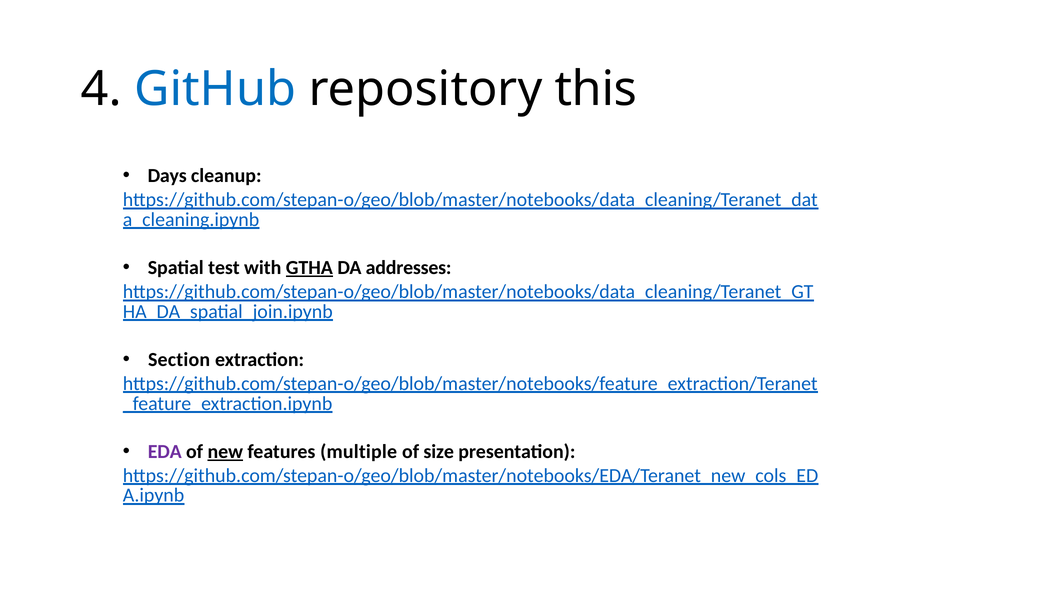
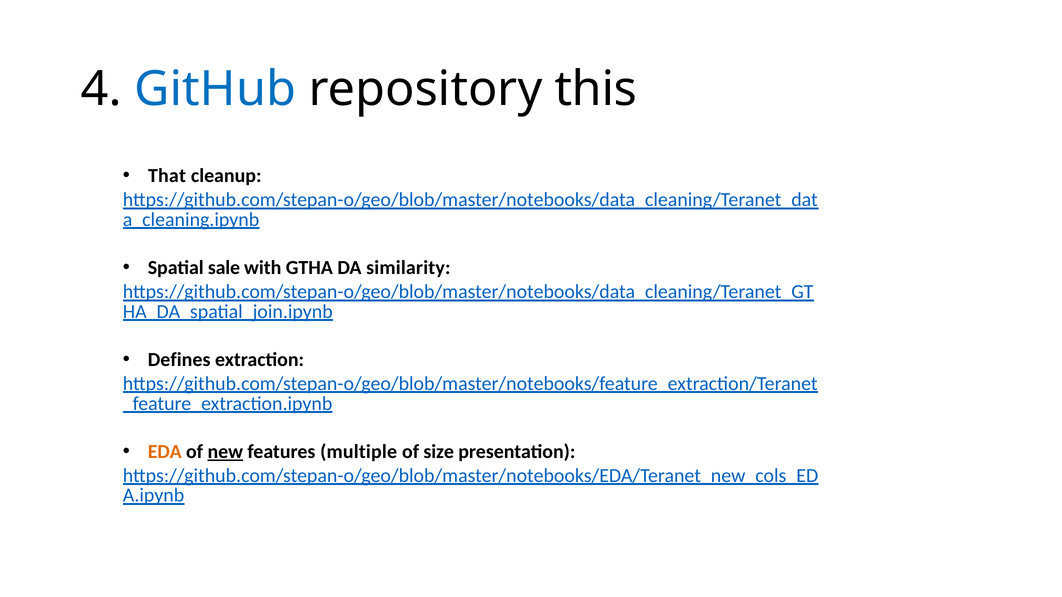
Days: Days -> That (167, 176)
test: test -> sale (224, 268)
GTHA underline: present -> none (309, 268)
addresses: addresses -> similarity (408, 268)
Section: Section -> Defines (179, 360)
EDA colour: purple -> orange (165, 452)
